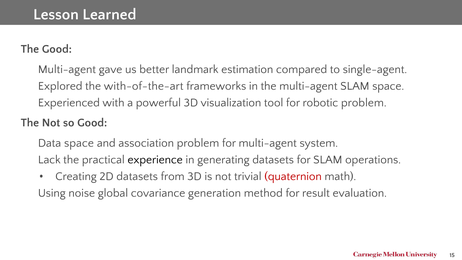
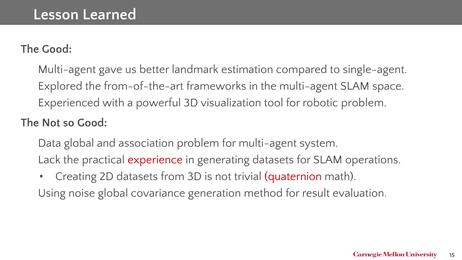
with-of-the-art: with-of-the-art -> from-of-the-art (144, 86)
space: space -> global (79, 143)
experience colour: black -> red (155, 160)
